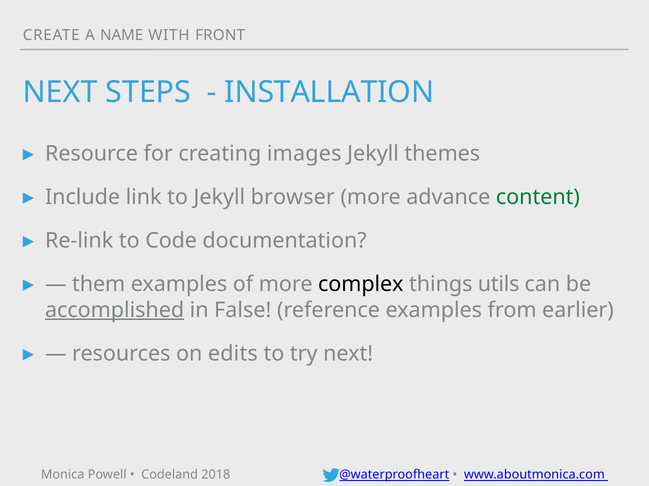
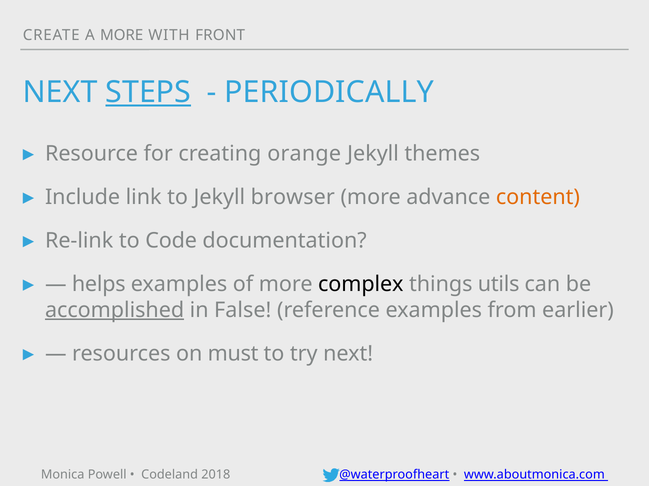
A NAME: NAME -> MORE (122, 35)
STEPS underline: none -> present (148, 93)
INSTALLATION: INSTALLATION -> PERIODICALLY (329, 93)
images: images -> orange (304, 154)
content colour: green -> orange (538, 197)
them: them -> helps (99, 285)
edits: edits -> must (233, 354)
